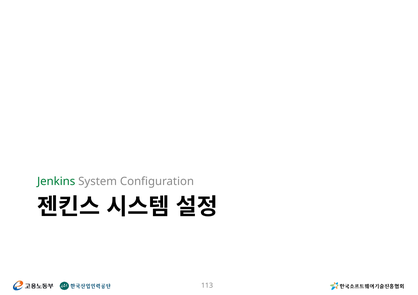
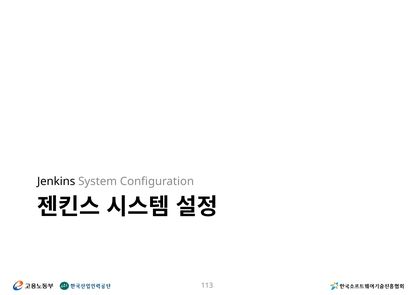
Jenkins colour: green -> black (56, 182)
